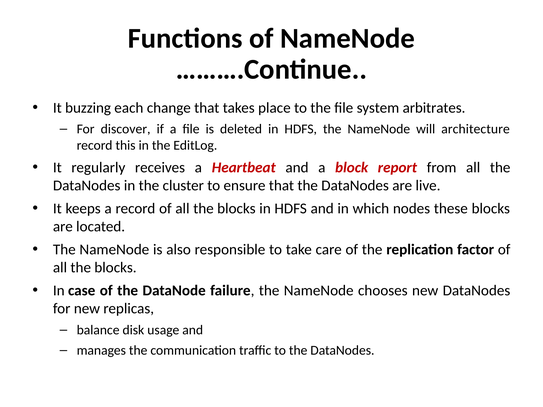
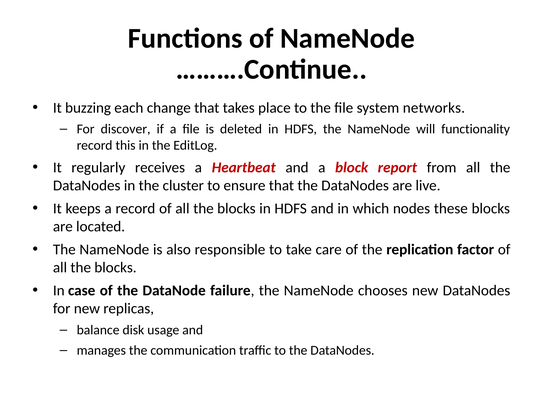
arbitrates: arbitrates -> networks (434, 108)
architecture: architecture -> functionality (476, 129)
